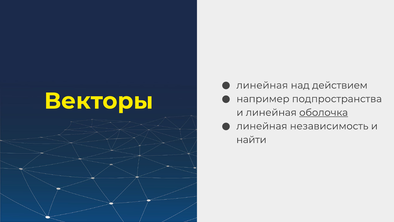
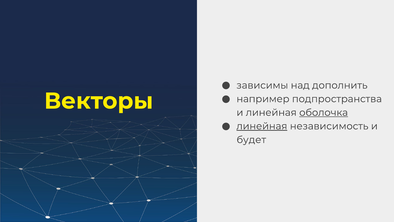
линейная: линейная -> зависимы (262, 85)
действием: действием -> дополнить (340, 85)
линейная underline: none -> present (262, 126)
найти: найти -> будет (251, 140)
